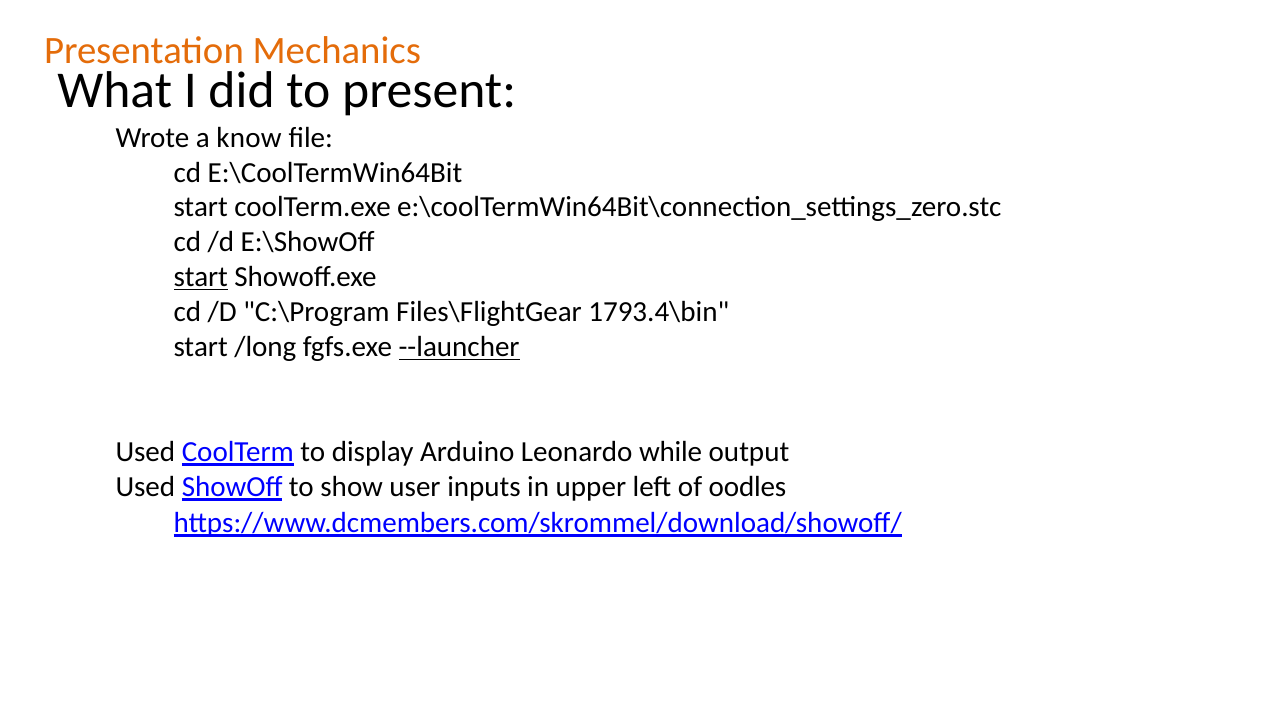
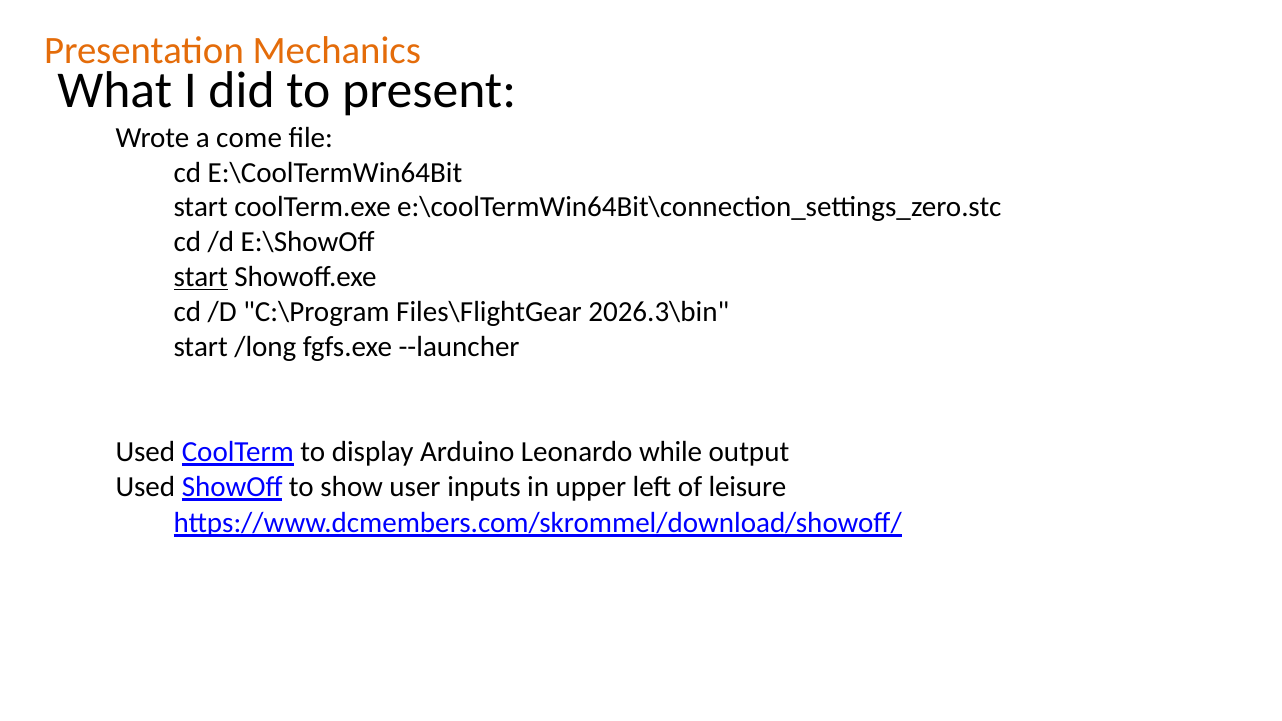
know: know -> come (249, 138)
1793.4\bin: 1793.4\bin -> 2026.3\bin (659, 312)
--launcher underline: present -> none (459, 347)
oodles: oodles -> leisure (748, 487)
